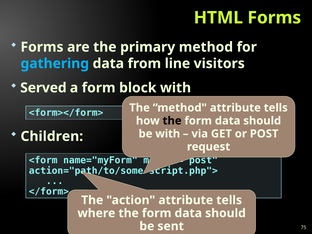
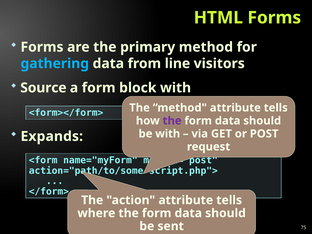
Served: Served -> Source (43, 88)
the colour: black -> purple (172, 121)
Children: Children -> Expands (52, 136)
